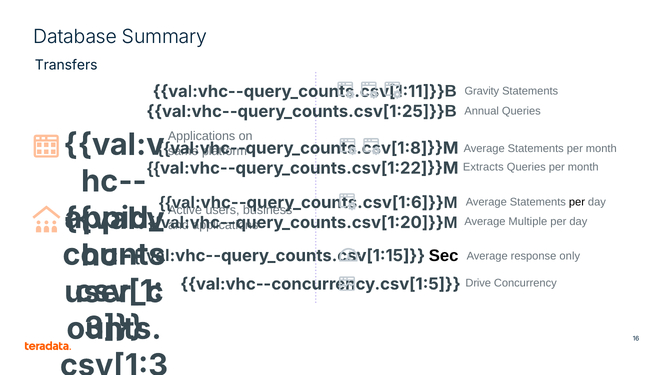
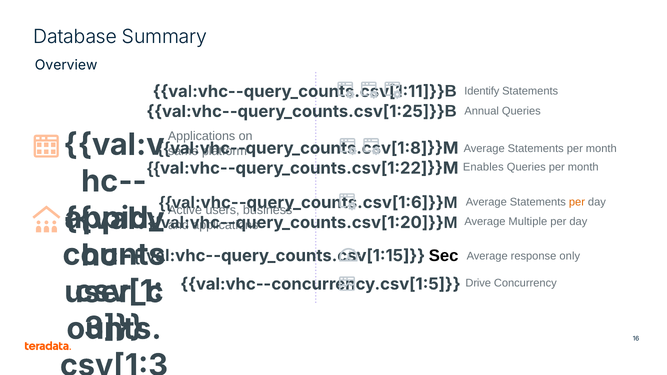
Transfers: Transfers -> Overview (66, 65)
Gravity: Gravity -> Identify (482, 91)
Extracts: Extracts -> Enables (483, 167)
per colour: black -> orange (577, 202)
